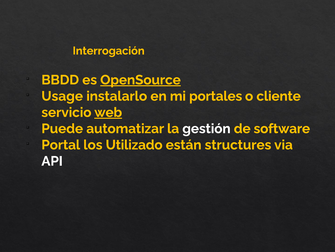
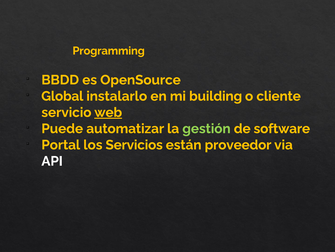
Interrogación: Interrogación -> Programming (109, 51)
OpenSource underline: present -> none (140, 80)
Usage: Usage -> Global (62, 96)
portales: portales -> building (216, 96)
gestión colour: white -> light green (206, 128)
Utilizado: Utilizado -> Servicios (134, 145)
structures: structures -> proveedor (238, 145)
